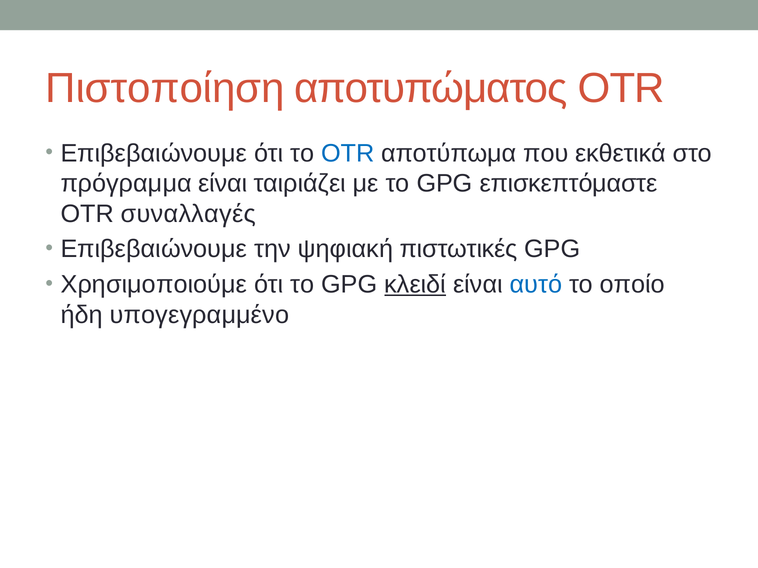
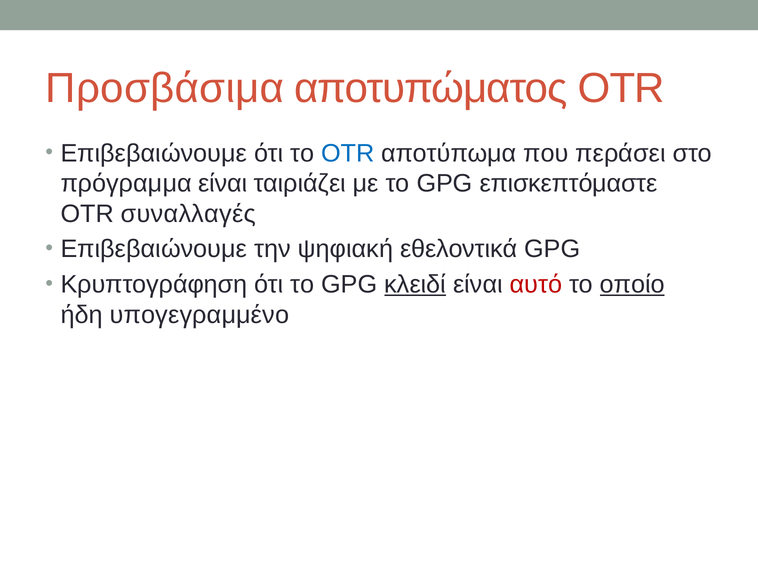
Πιστοποίηση: Πιστοποίηση -> Προσβάσιμα (165, 88)
εκθετικά: εκθετικά -> περάσει (621, 153)
πιστωτικές: πιστωτικές -> εθελοντικά (459, 249)
Χρησιμοποιούμε: Χρησιμοποιούμε -> Κρυπτογράφηση (154, 285)
αυτό colour: blue -> red (536, 285)
οποίο underline: none -> present (632, 285)
